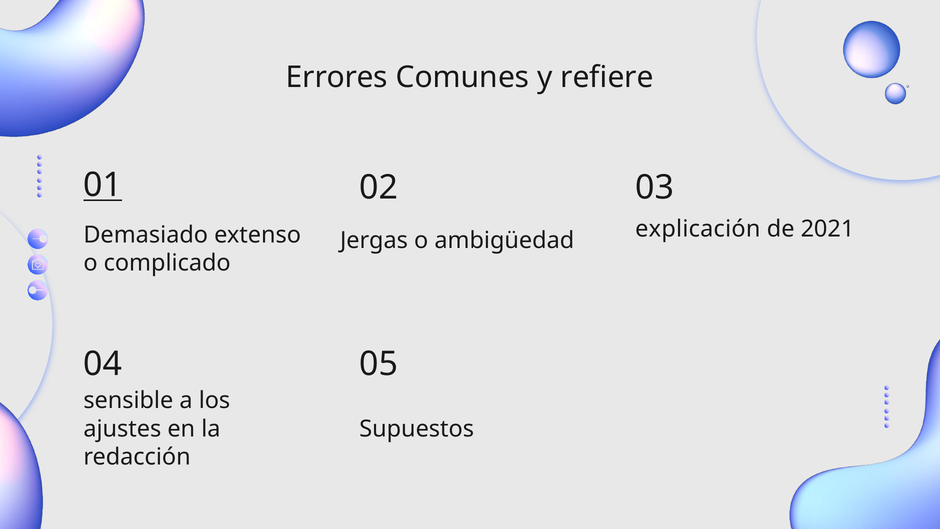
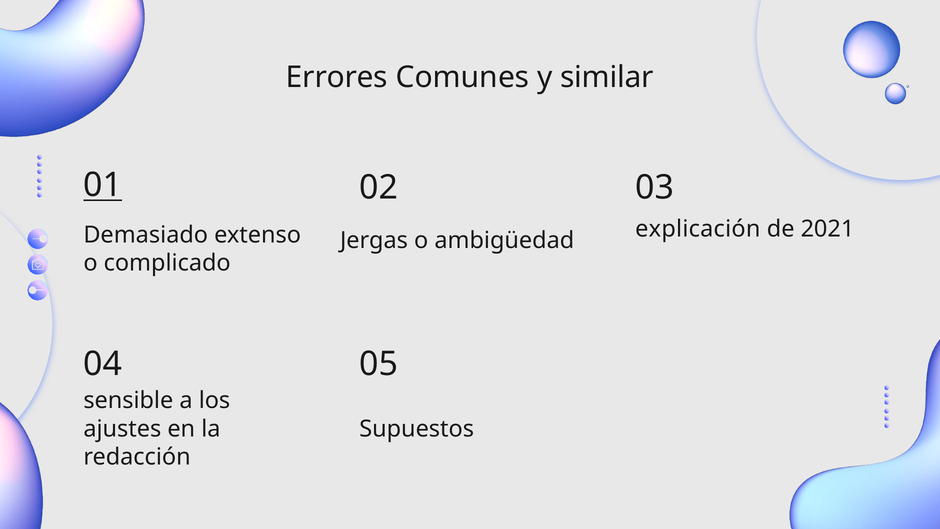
refiere: refiere -> similar (607, 77)
